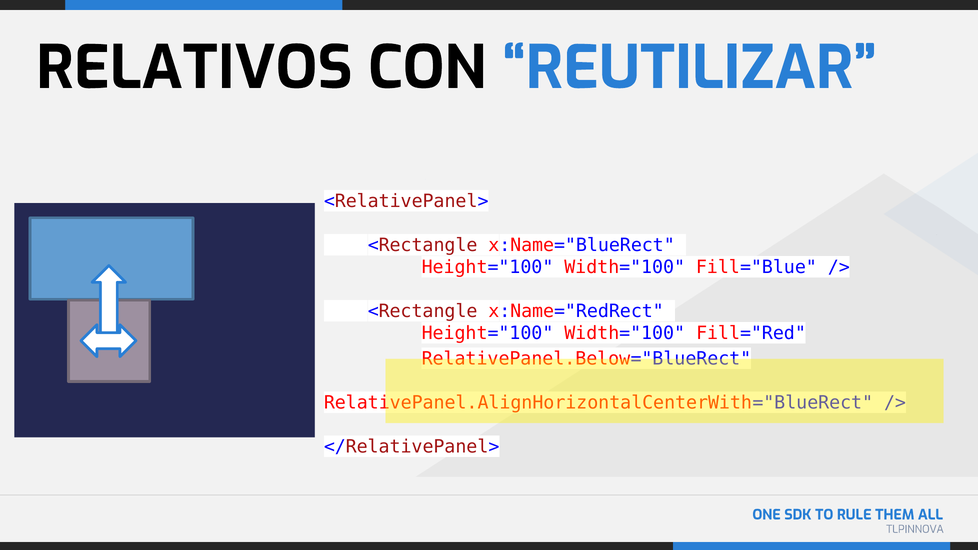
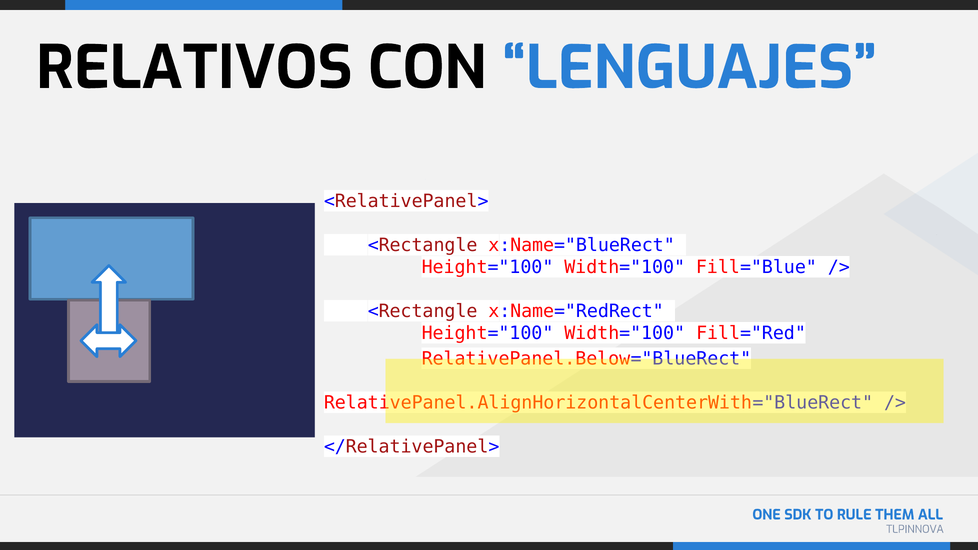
REUTILIZAR: REUTILIZAR -> LENGUAJES (689, 68)
